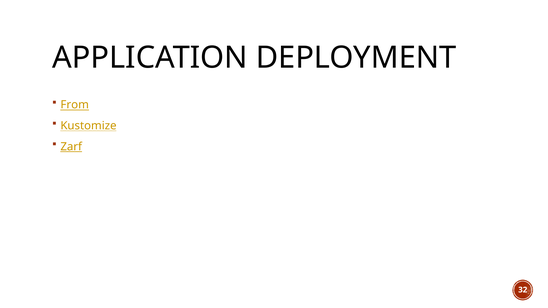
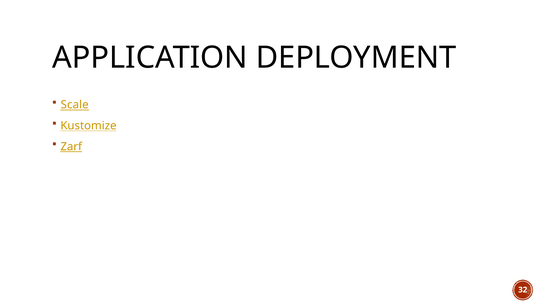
From: From -> Scale (75, 105)
